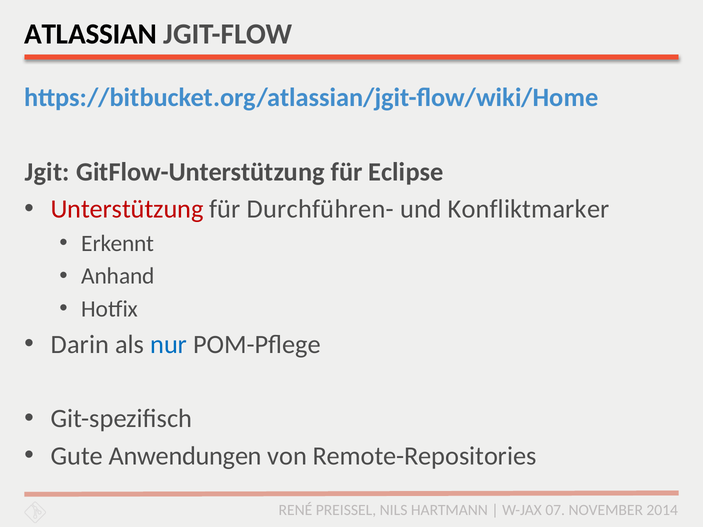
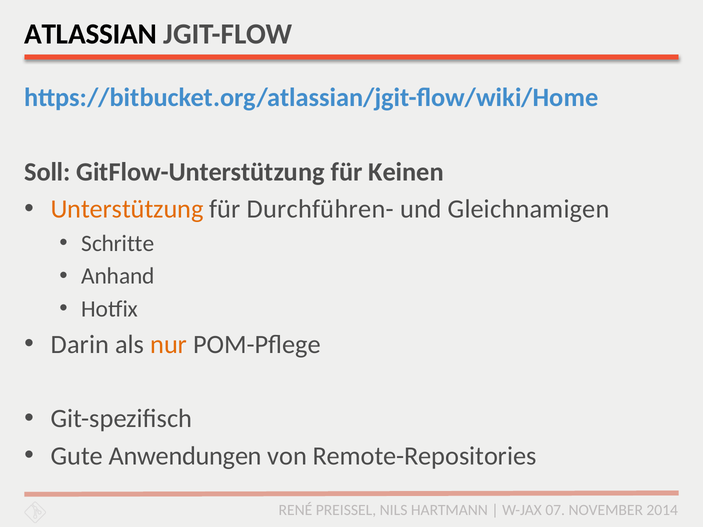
Jgit: Jgit -> Soll (47, 172)
Eclipse: Eclipse -> Keinen (406, 172)
Unterstützung colour: red -> orange (127, 209)
Konfliktmarker: Konfliktmarker -> Gleichnamigen (529, 209)
Erkennt: Erkennt -> Schritte (118, 244)
nur colour: blue -> orange (169, 345)
